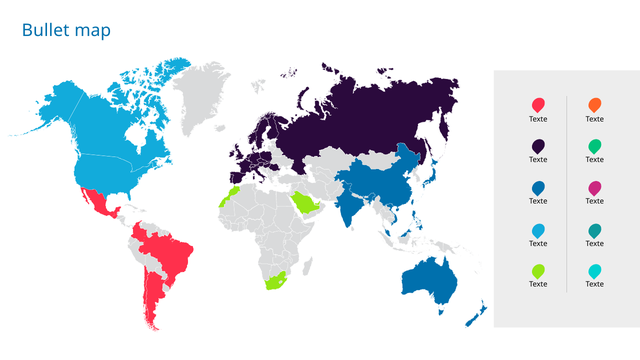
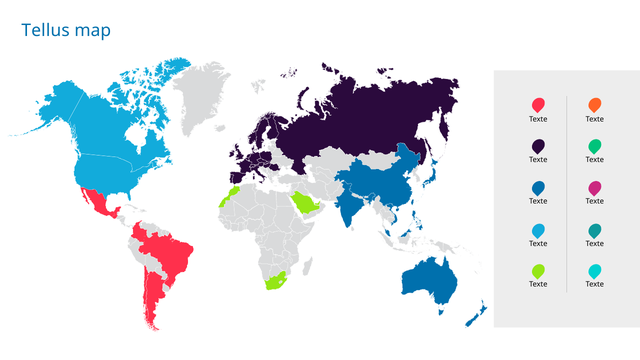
Bullet: Bullet -> Tellus (46, 30)
